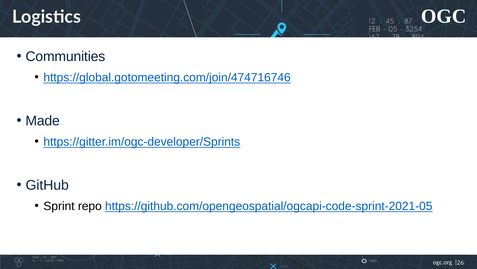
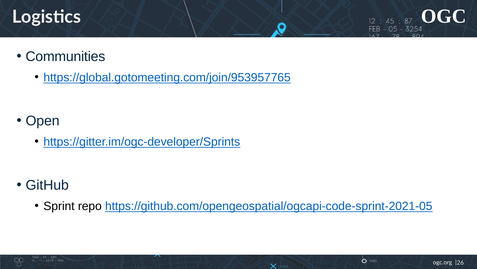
https://global.gotomeeting.com/join/474716746: https://global.gotomeeting.com/join/474716746 -> https://global.gotomeeting.com/join/953957765 (167, 77)
Made: Made -> Open (43, 121)
